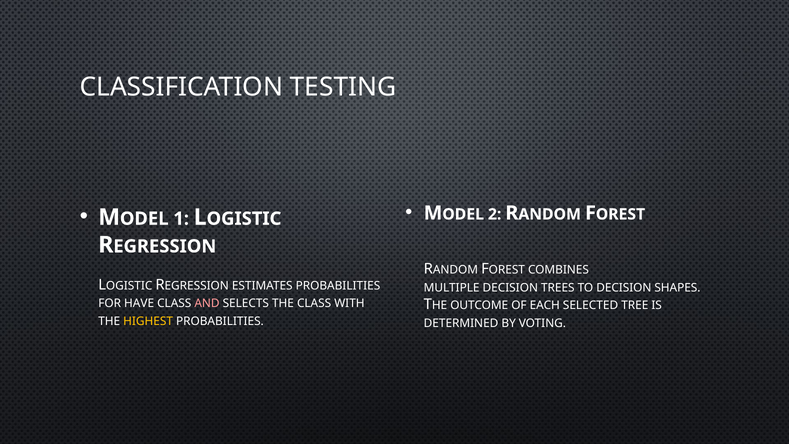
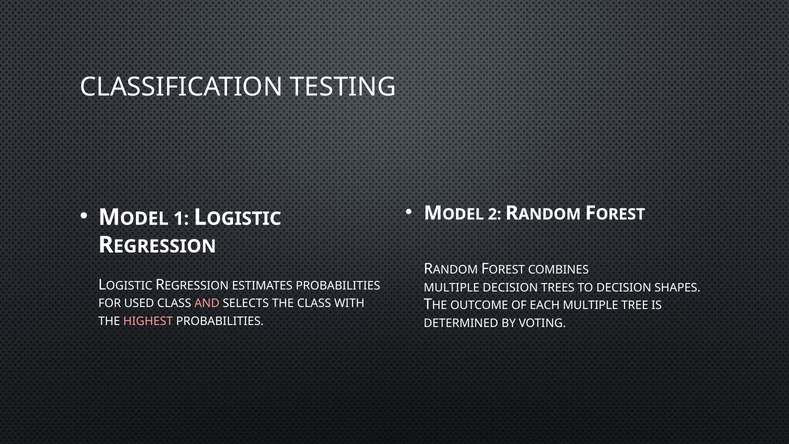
HAVE: HAVE -> USED (139, 303)
EACH SELECTED: SELECTED -> MULTIPLE (591, 305)
HIGHEST colour: yellow -> pink (148, 321)
